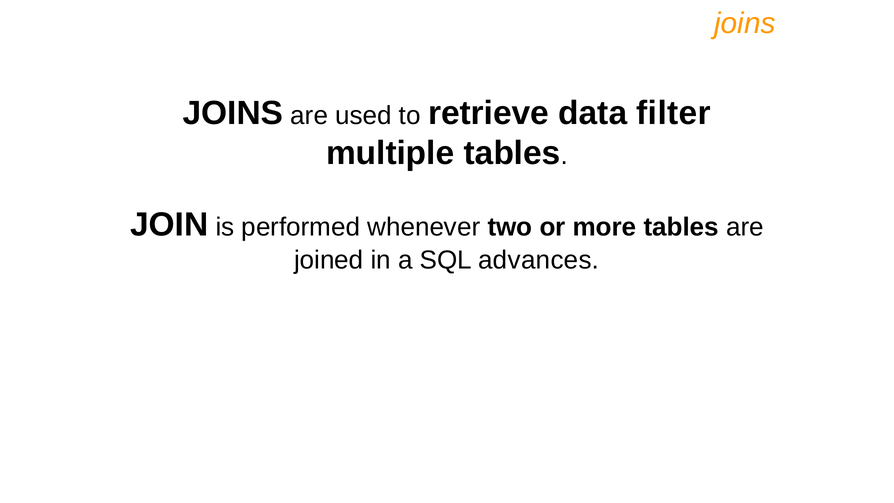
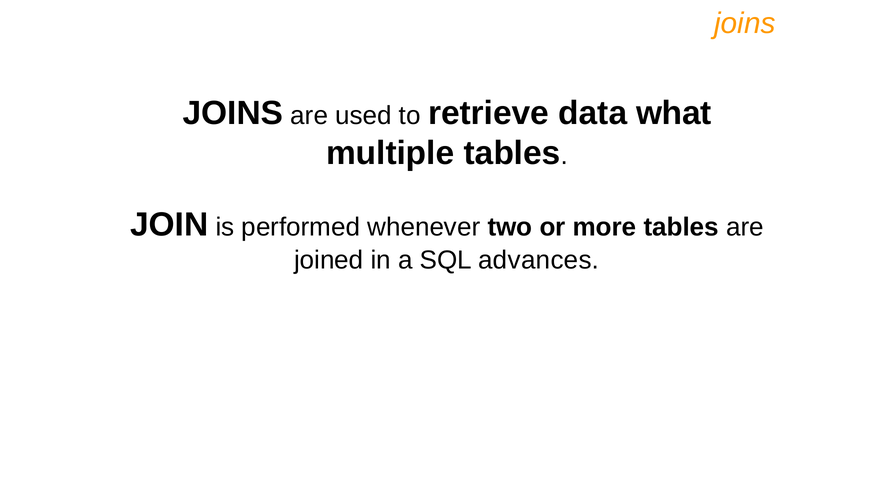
filter: filter -> what (674, 113)
